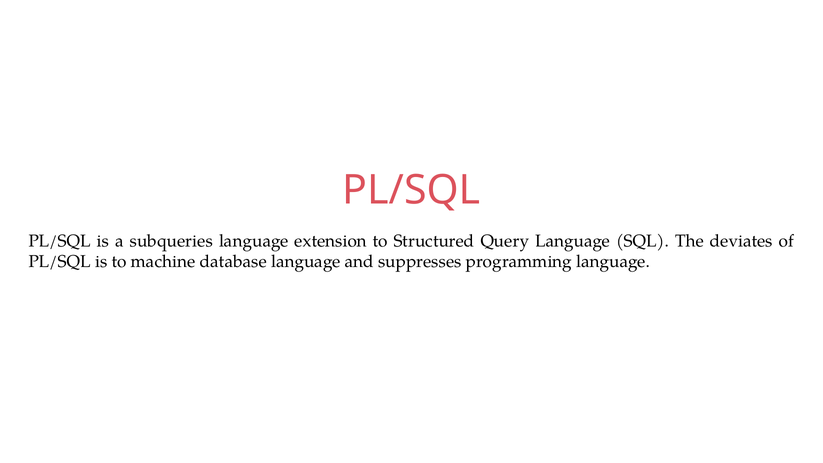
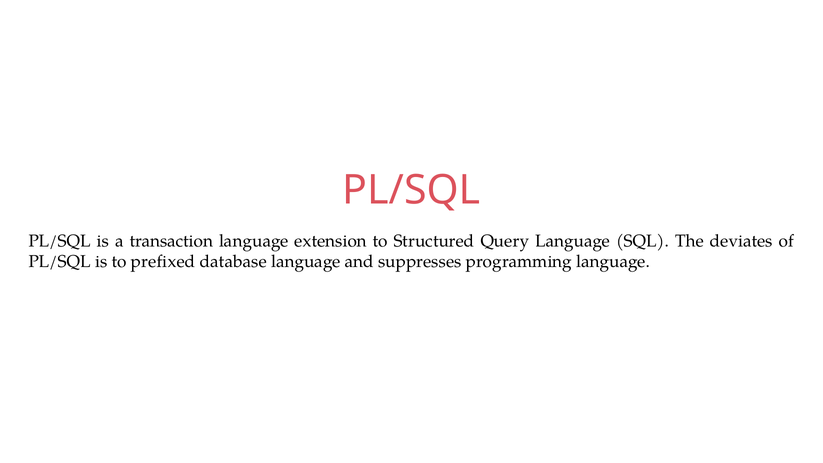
subqueries: subqueries -> transaction (171, 241)
machine: machine -> prefixed (163, 261)
